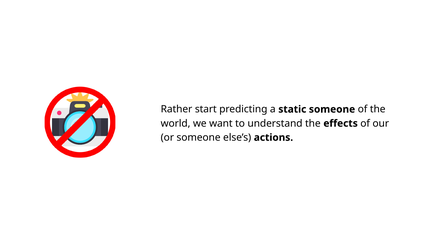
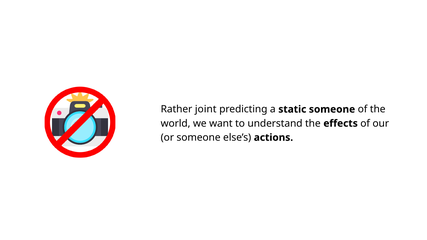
start: start -> joint (206, 109)
